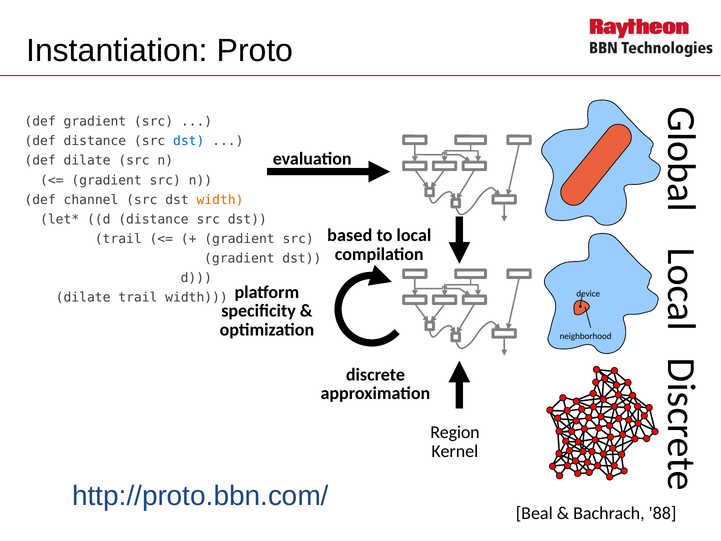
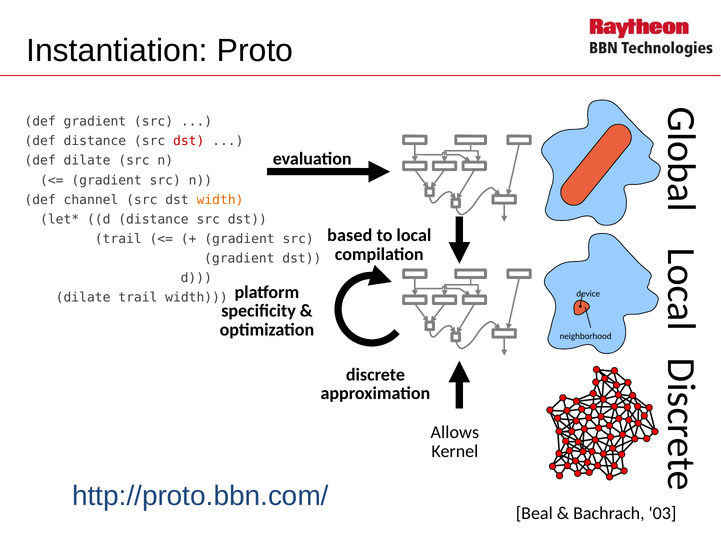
dst colour: blue -> red (189, 141)
Region: Region -> Allows (455, 432)
88: 88 -> 03 (663, 513)
